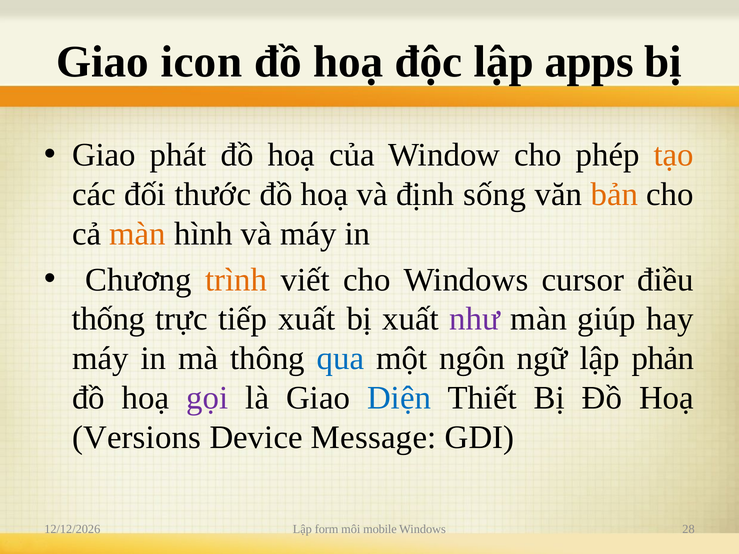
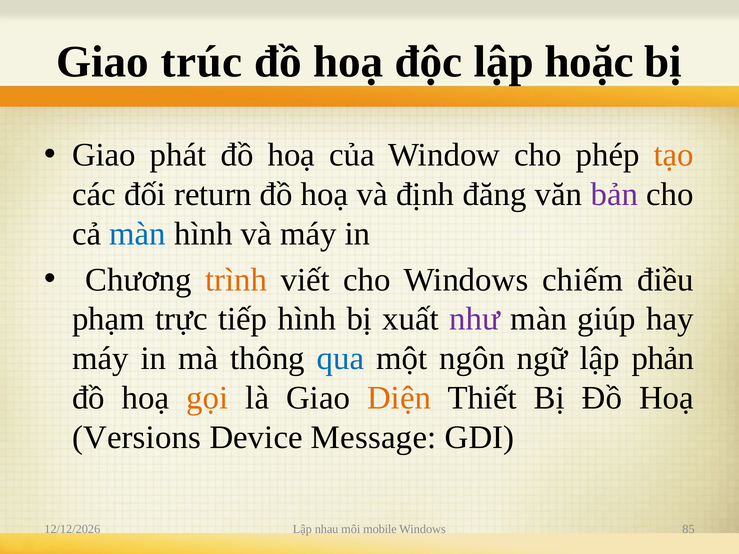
icon: icon -> trúc (201, 62)
apps: apps -> hoặc (589, 62)
thước: thước -> return (213, 194)
sống: sống -> đăng (495, 194)
bản colour: orange -> purple (614, 194)
màn colour: orange -> blue (138, 234)
cursor: cursor -> chiếm (583, 280)
thống: thống -> phạm (109, 319)
tiếp xuất: xuất -> hình (307, 319)
gọi colour: purple -> orange (207, 398)
Diện colour: blue -> orange (399, 398)
form: form -> nhau (327, 529)
28: 28 -> 85 (689, 529)
